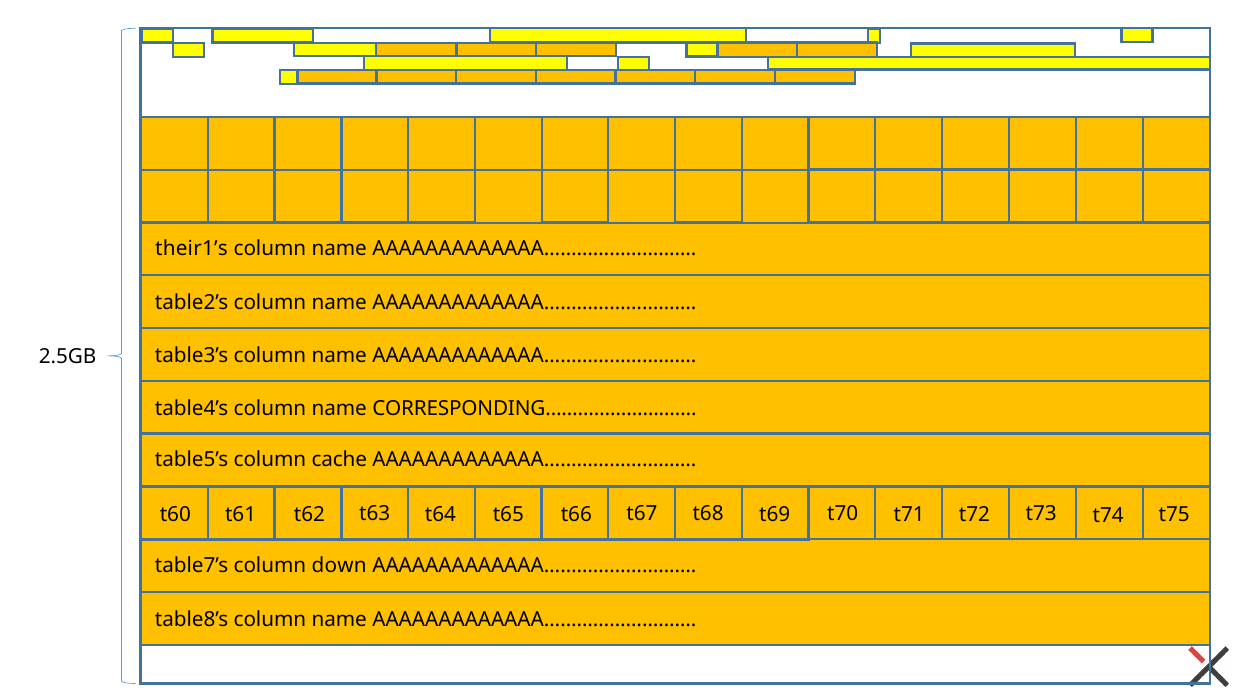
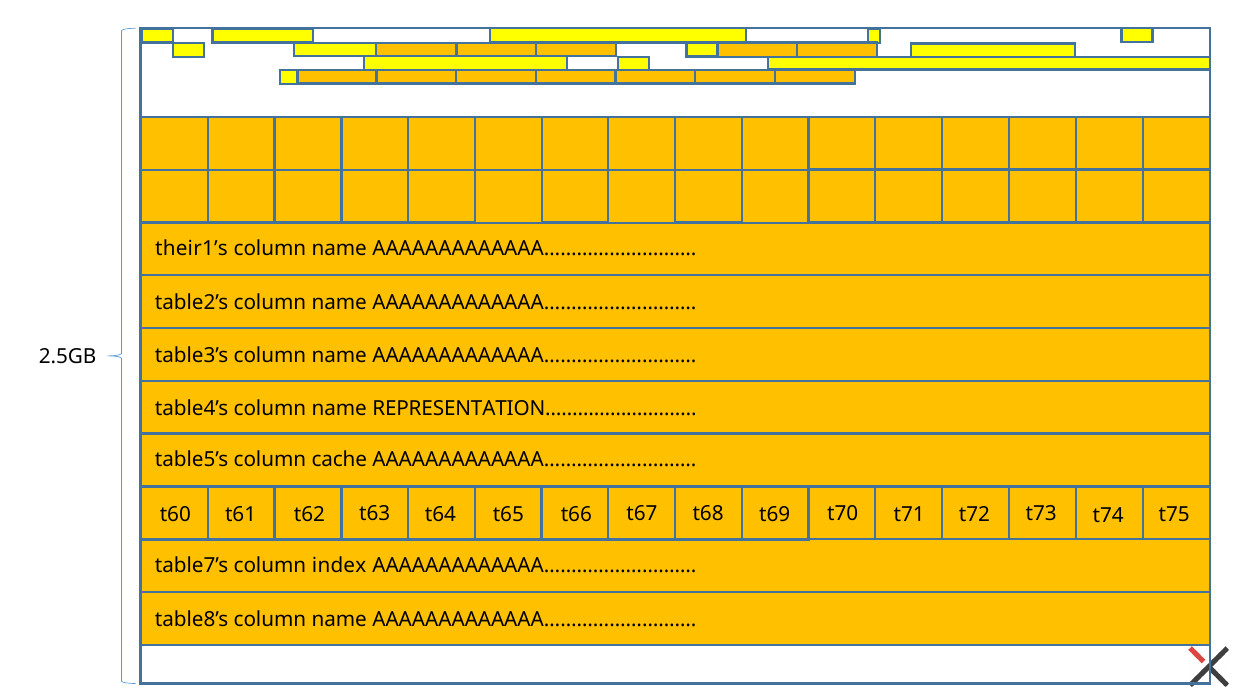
CORRESPONDING………………………: CORRESPONDING……………………… -> REPRESENTATION……………………… (534, 408)
down: down -> index (339, 565)
